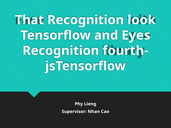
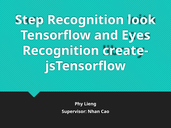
That: That -> Step (29, 20)
fourth-: fourth- -> create- (125, 51)
